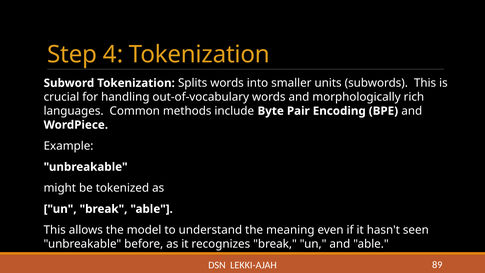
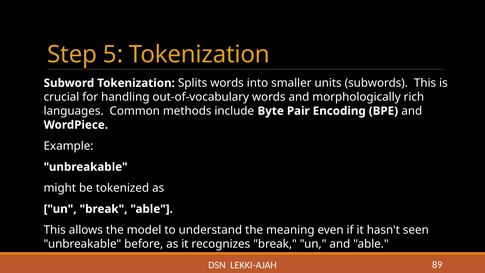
4: 4 -> 5 (113, 54)
